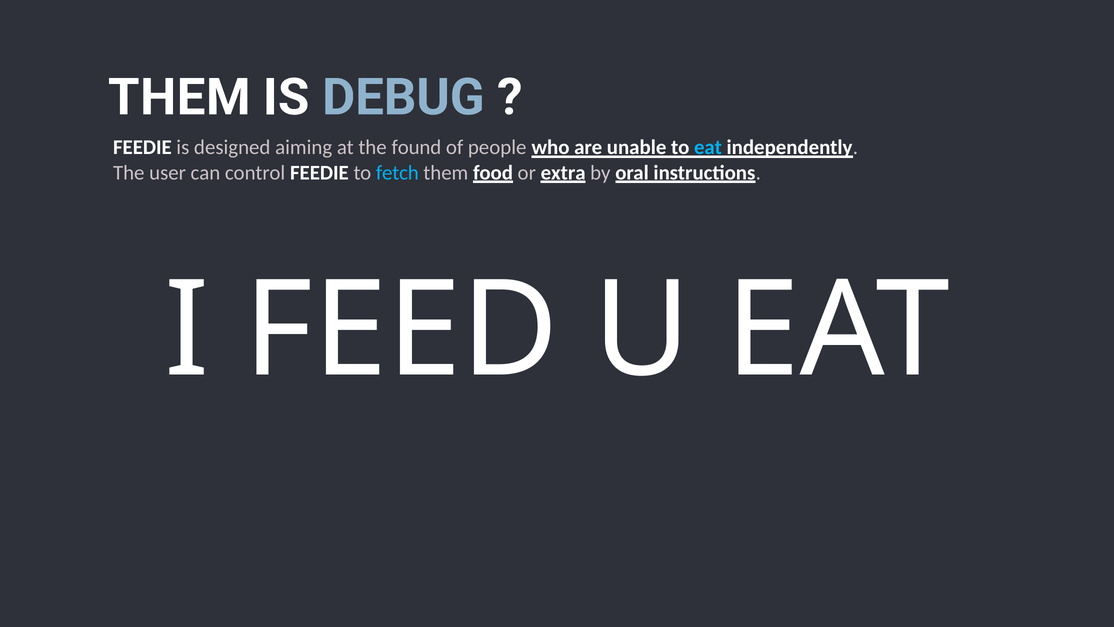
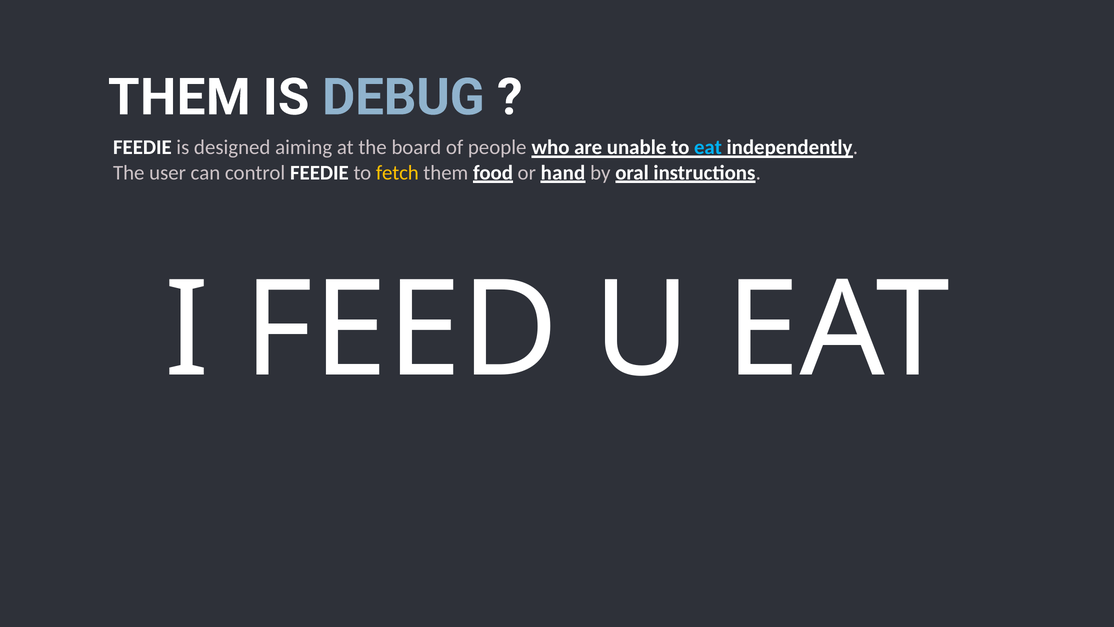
found: found -> board (416, 148)
fetch colour: light blue -> yellow (397, 173)
extra: extra -> hand (563, 173)
